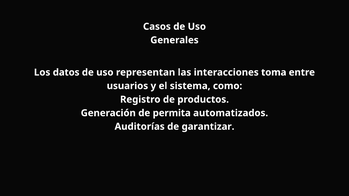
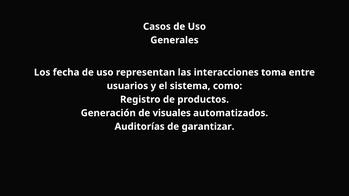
datos: datos -> fecha (66, 72)
permita: permita -> visuales (172, 113)
